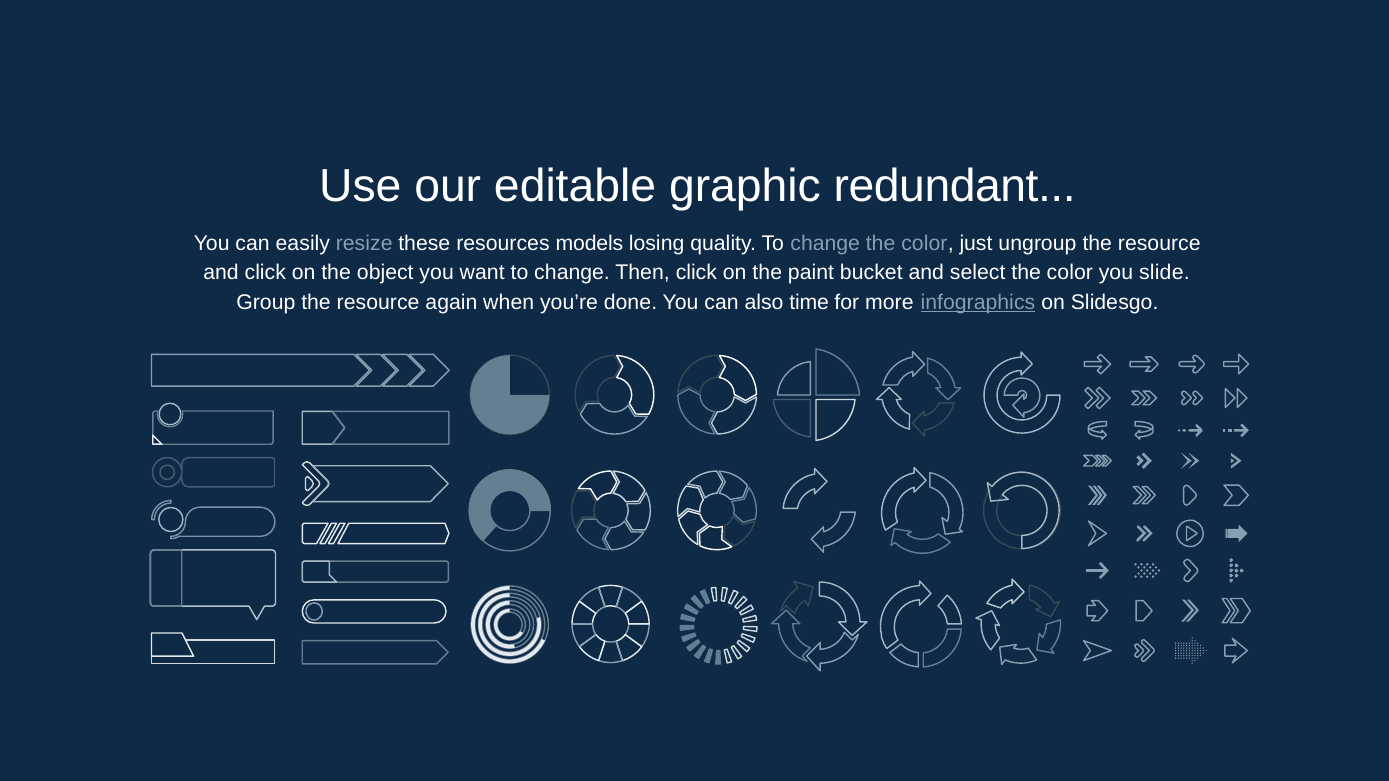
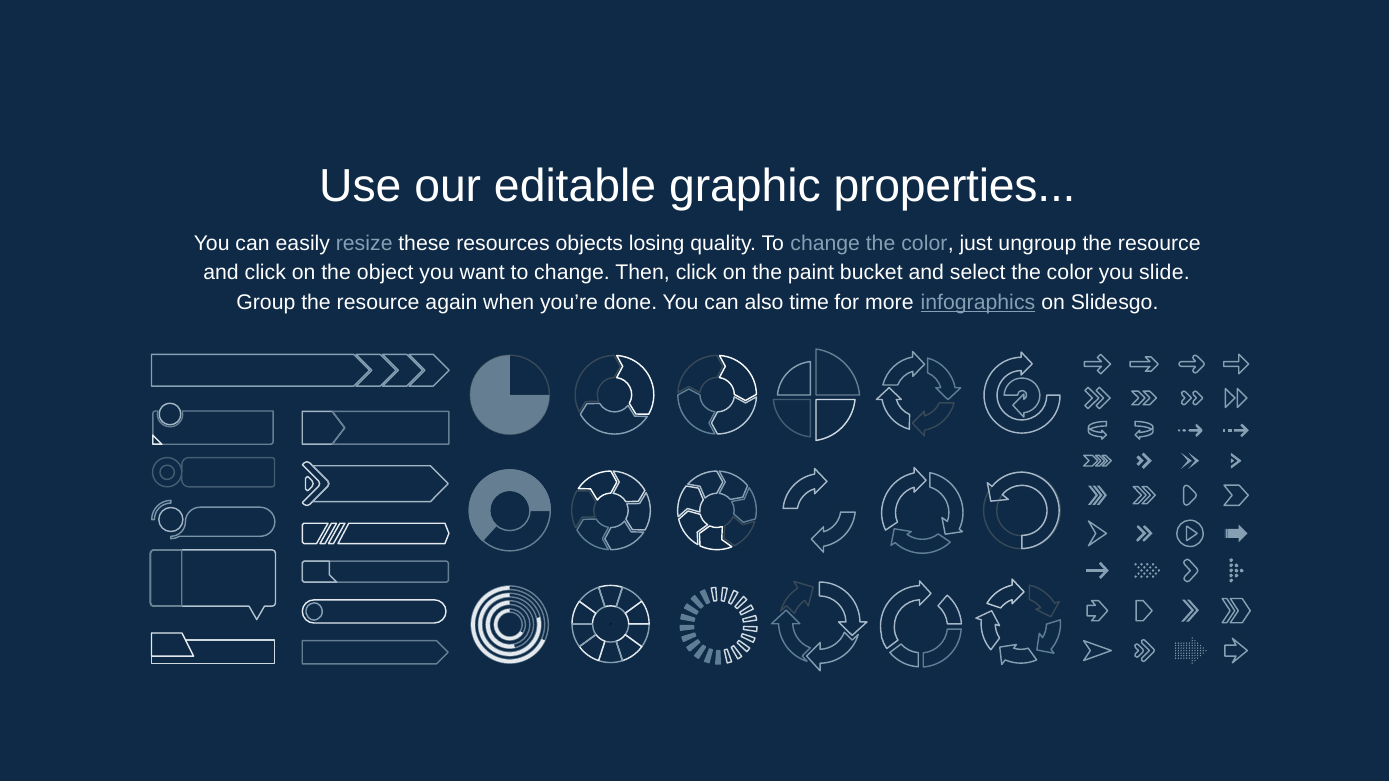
redundant: redundant -> properties (955, 187)
models: models -> objects (589, 244)
